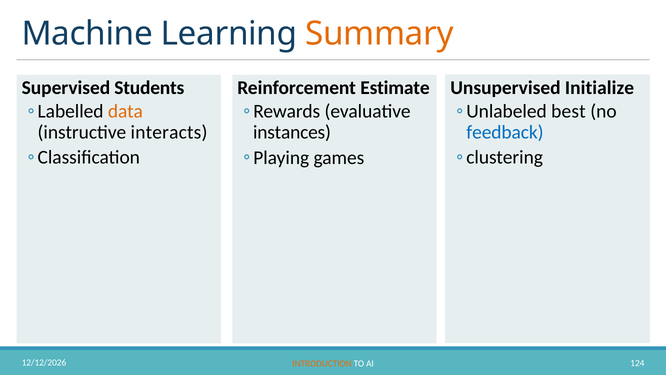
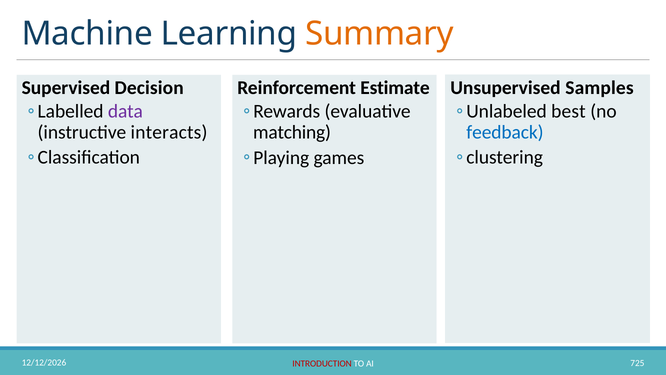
Students: Students -> Decision (149, 88)
Initialize: Initialize -> Samples (599, 88)
data colour: orange -> purple (125, 111)
instances: instances -> matching (292, 132)
INTRODUCTION colour: orange -> red (322, 363)
124: 124 -> 725 (637, 363)
